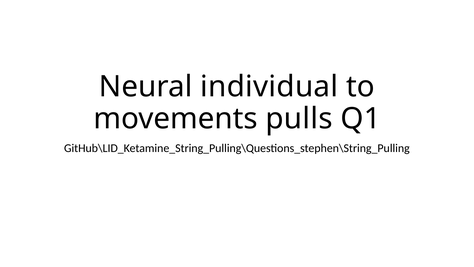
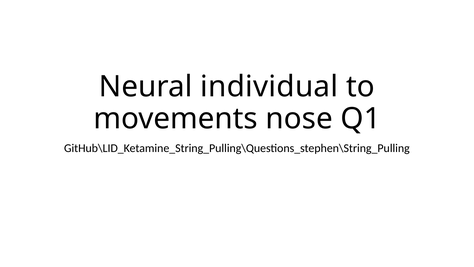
pulls: pulls -> nose (299, 118)
